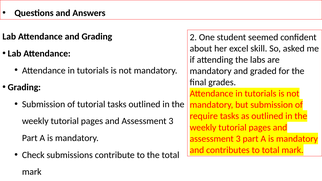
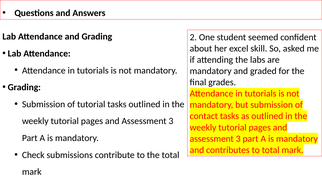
require: require -> contact (204, 116)
